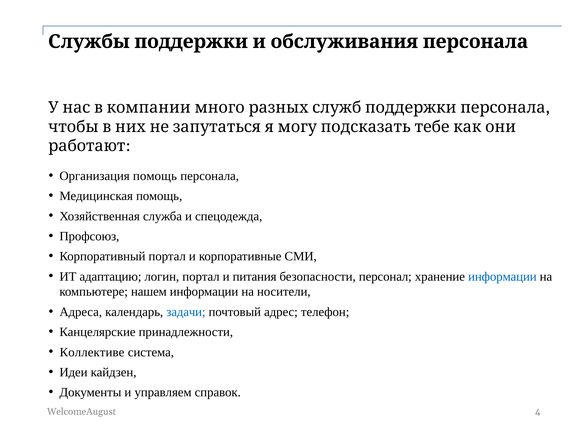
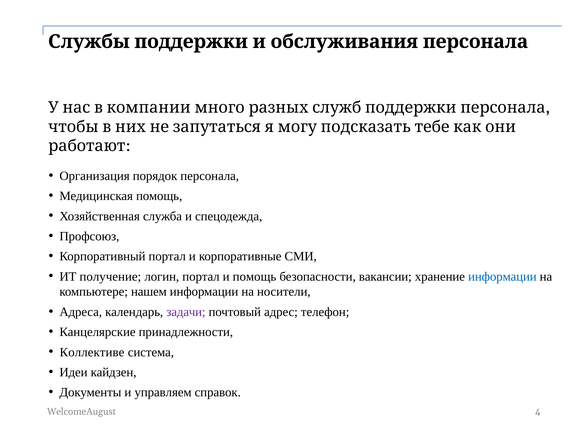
Организация помощь: помощь -> порядок (155, 176)
адаптацию: адаптацию -> получение (110, 277)
и питания: питания -> помощь (255, 277)
персонал: персонал -> вакансии (385, 277)
задачи colour: blue -> purple (186, 312)
